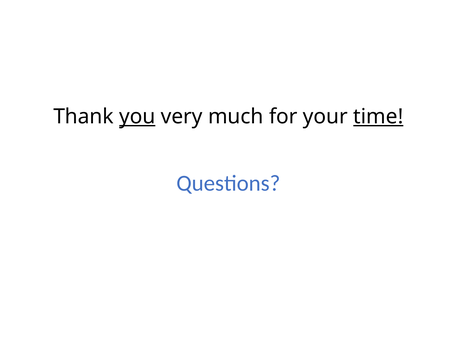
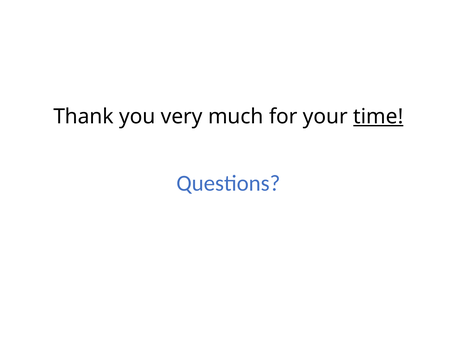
you underline: present -> none (137, 117)
